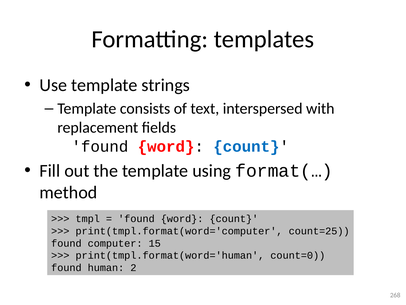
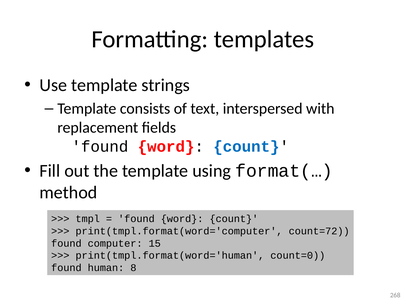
count=25: count=25 -> count=72 (319, 231)
2: 2 -> 8 (133, 267)
